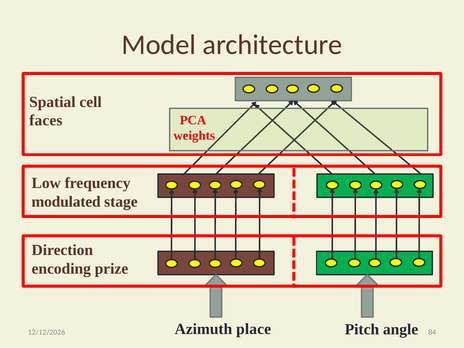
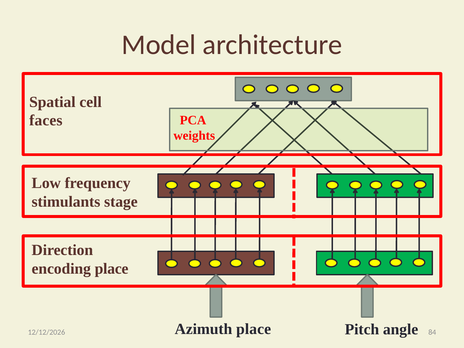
modulated: modulated -> stimulants (66, 202)
encoding prize: prize -> place (112, 269)
